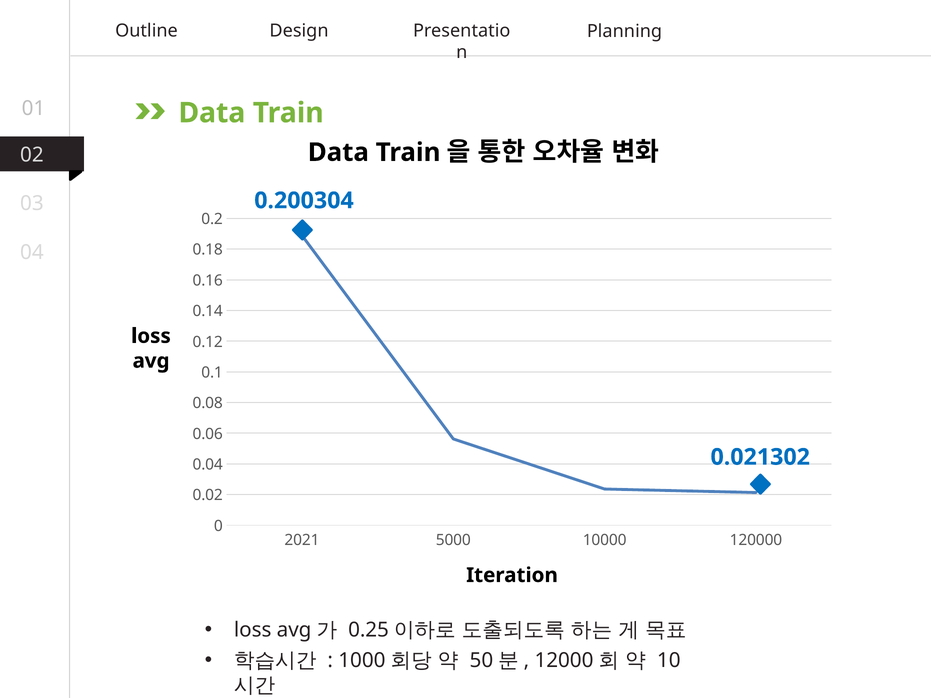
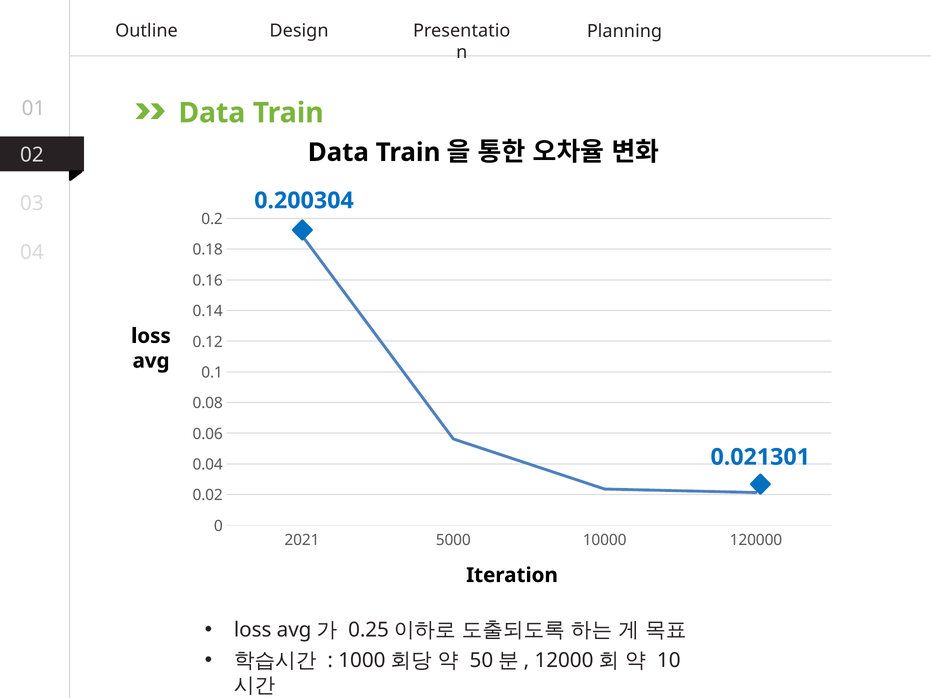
0.021302: 0.021302 -> 0.021301 (760, 457)
